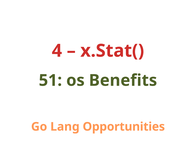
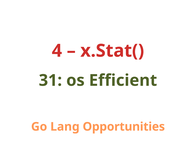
51: 51 -> 31 (50, 80)
Benefits: Benefits -> Efficient (123, 80)
